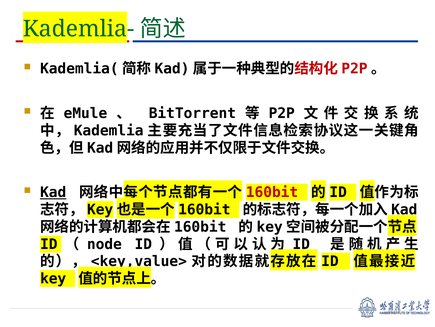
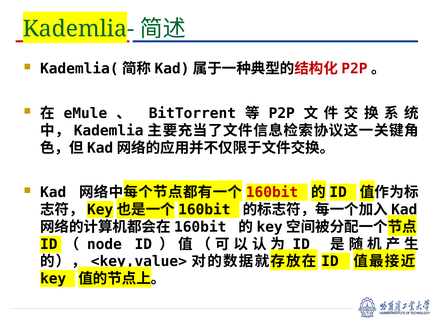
Kad underline: present -> none (53, 192)
